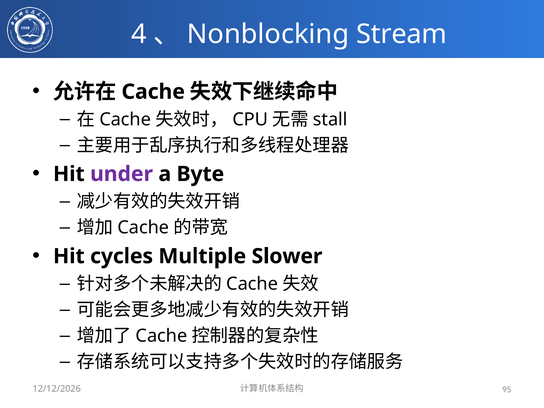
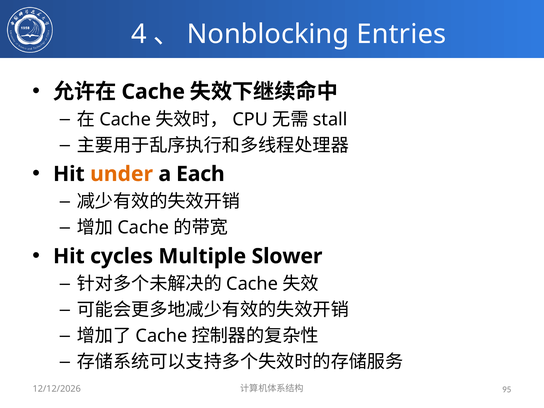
Stream: Stream -> Entries (401, 34)
under colour: purple -> orange (122, 174)
Byte: Byte -> Each (200, 174)
